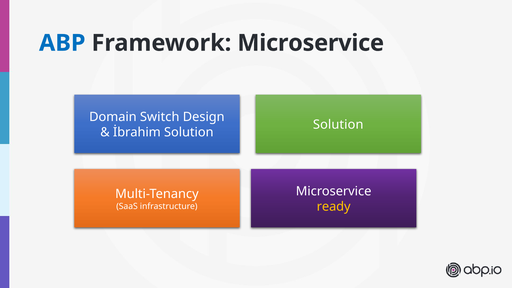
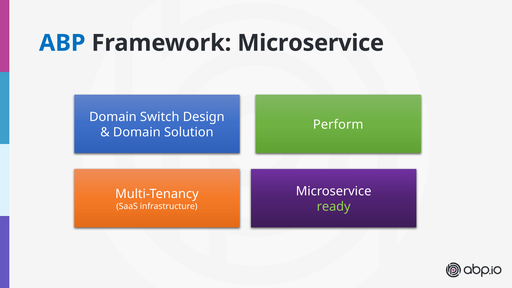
Solution: Solution -> Perform (338, 125)
İbrahim: İbrahim -> Domain (137, 132)
ready colour: yellow -> light green (334, 207)
